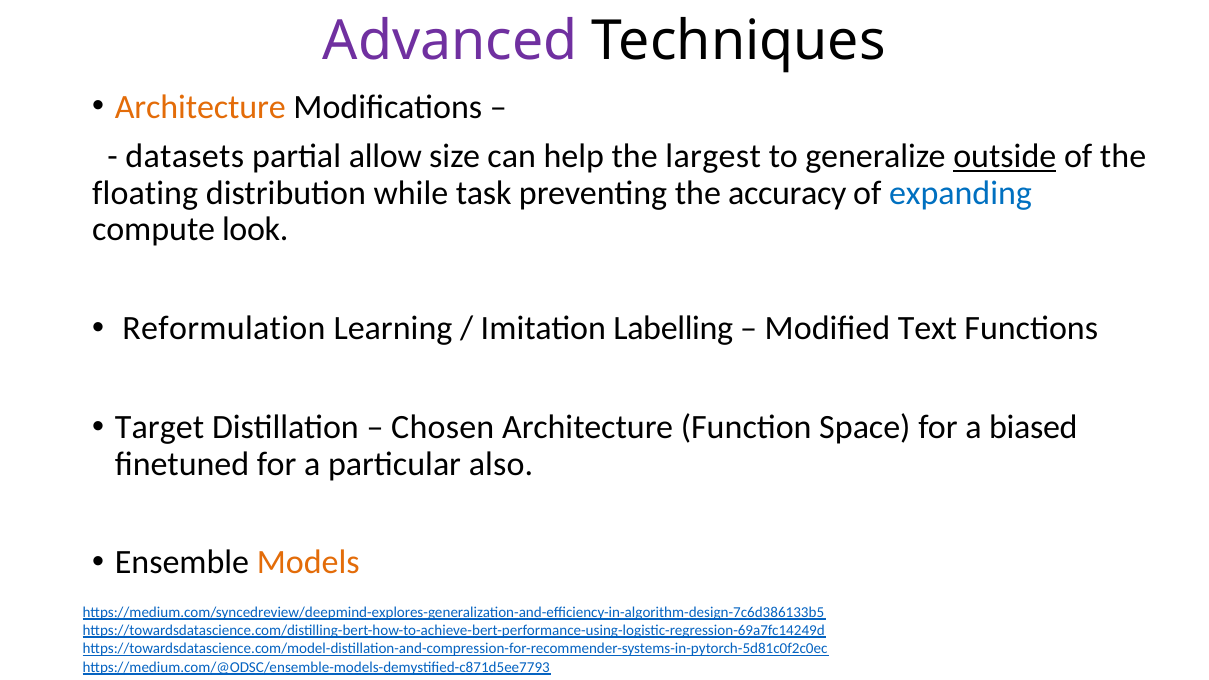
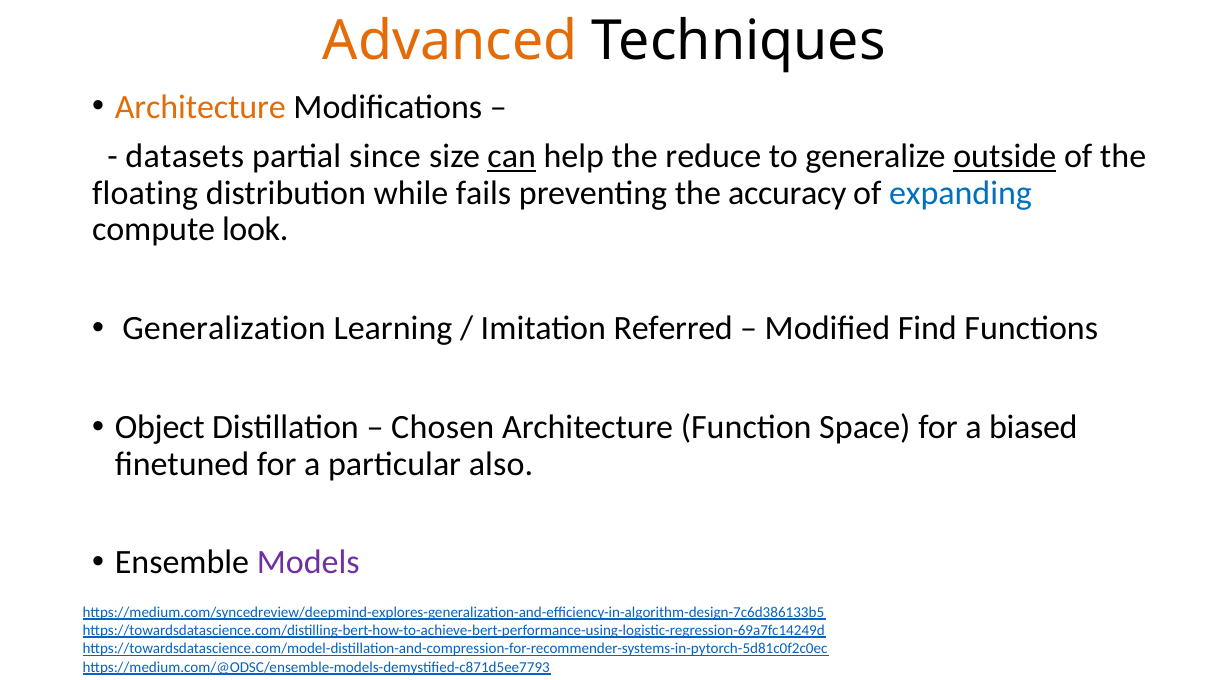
Advanced colour: purple -> orange (450, 41)
allow: allow -> since (385, 156)
can underline: none -> present (512, 156)
largest: largest -> reduce (713, 156)
task: task -> fails (484, 193)
Reformulation: Reformulation -> Generalization (224, 328)
Labelling: Labelling -> Referred (673, 328)
Text: Text -> Find (927, 328)
Target: Target -> Object (160, 427)
Models colour: orange -> purple (308, 563)
